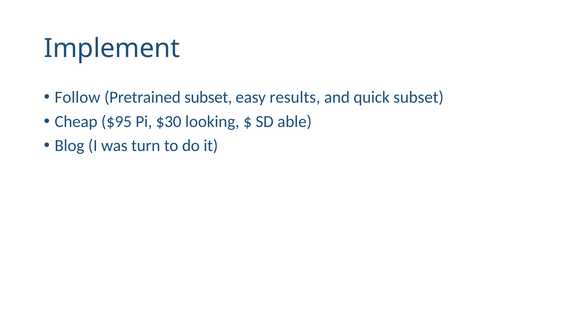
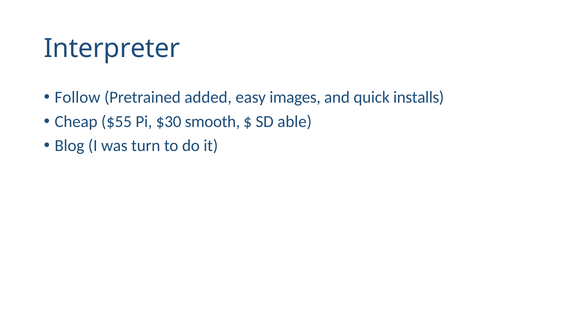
Implement: Implement -> Interpreter (112, 48)
Pretrained subset: subset -> added (208, 97)
results: results -> images (295, 97)
quick subset: subset -> installs (419, 97)
$95: $95 -> $55 (116, 121)
looking: looking -> smooth (212, 121)
